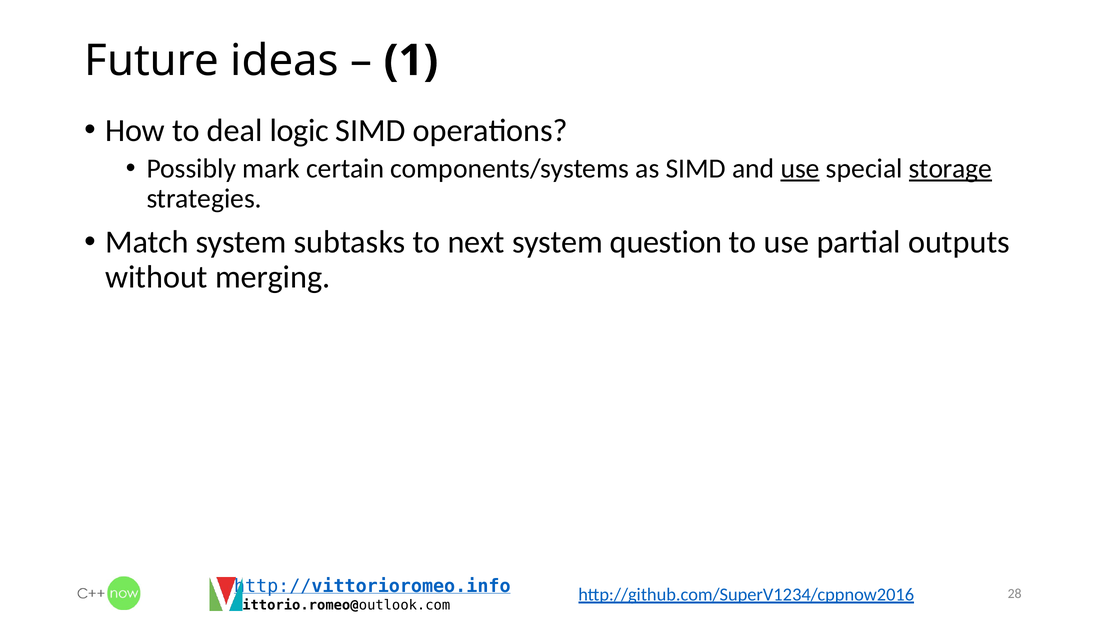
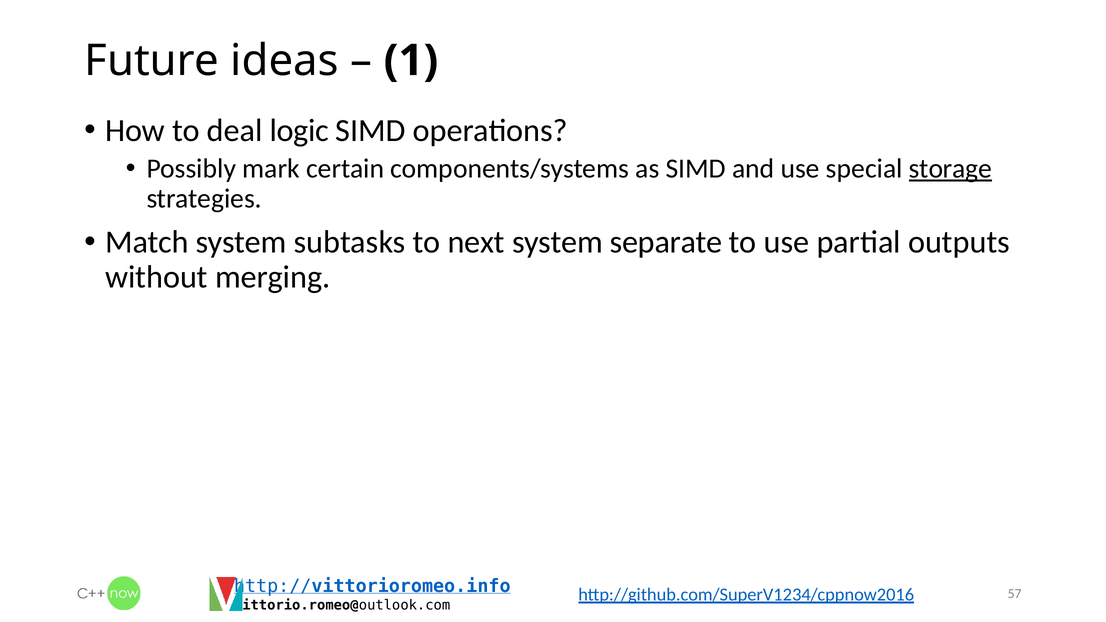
use underline: present -> none (800, 169)
question: question -> separate (666, 242)
28: 28 -> 57 (1015, 594)
